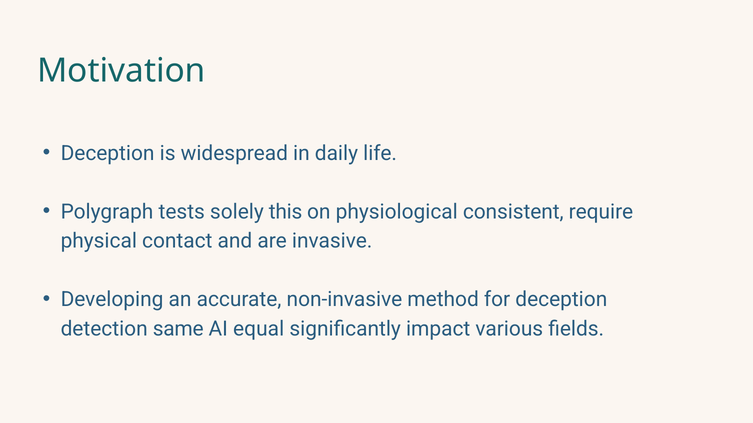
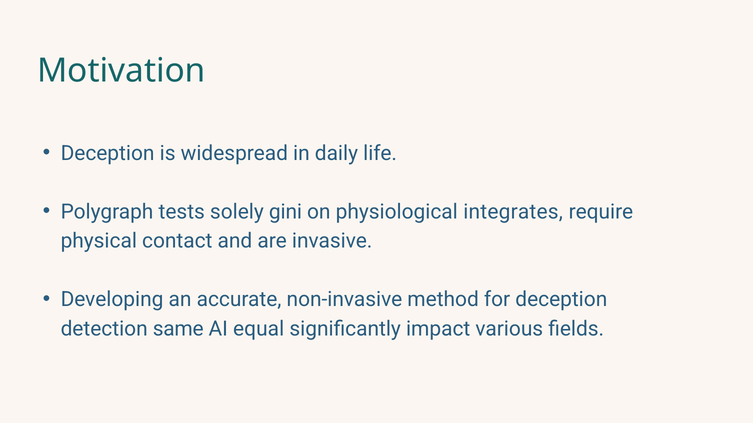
this: this -> gini (286, 212)
consistent: consistent -> integrates (513, 212)
